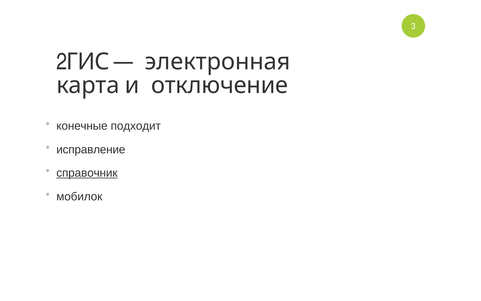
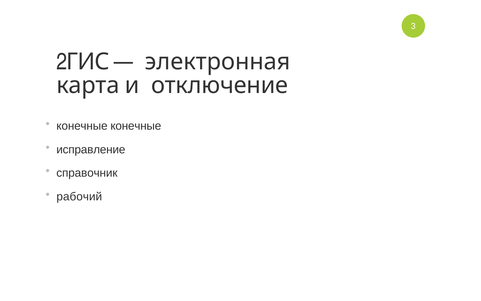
конечные подходит: подходит -> конечные (136, 126)
справочник underline: present -> none (87, 173)
мобилок: мобилок -> рабочий (79, 196)
